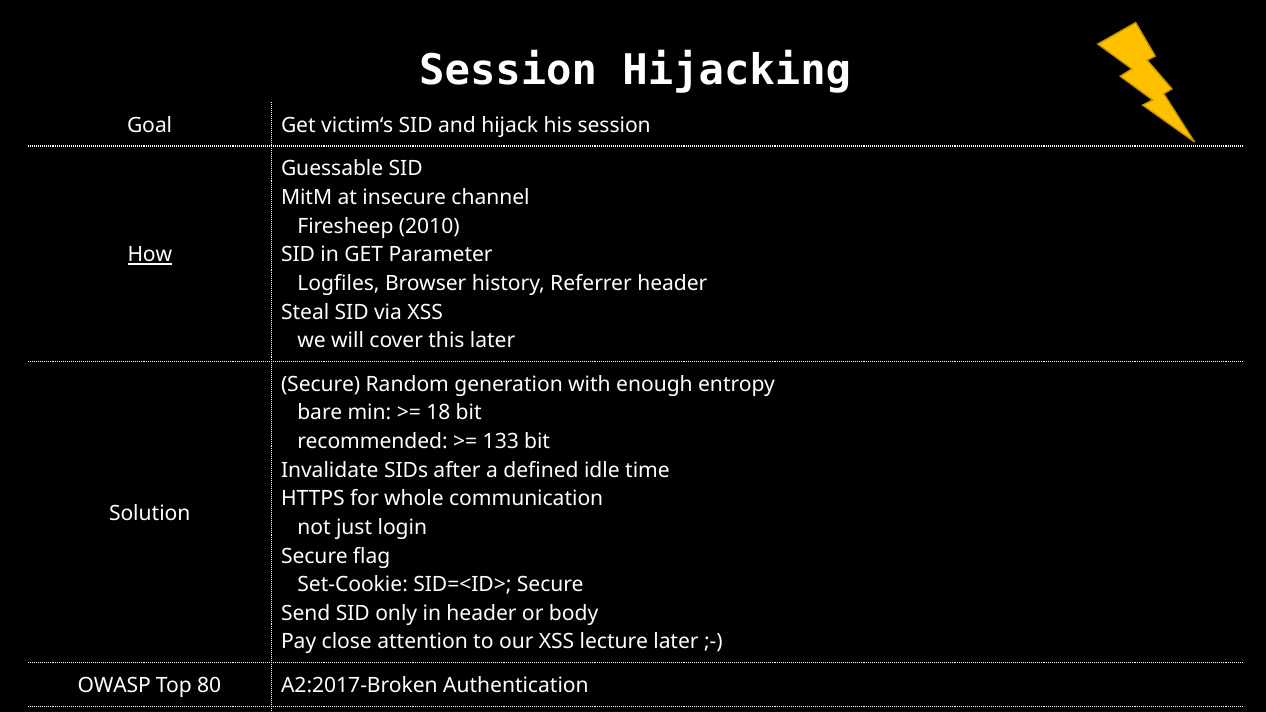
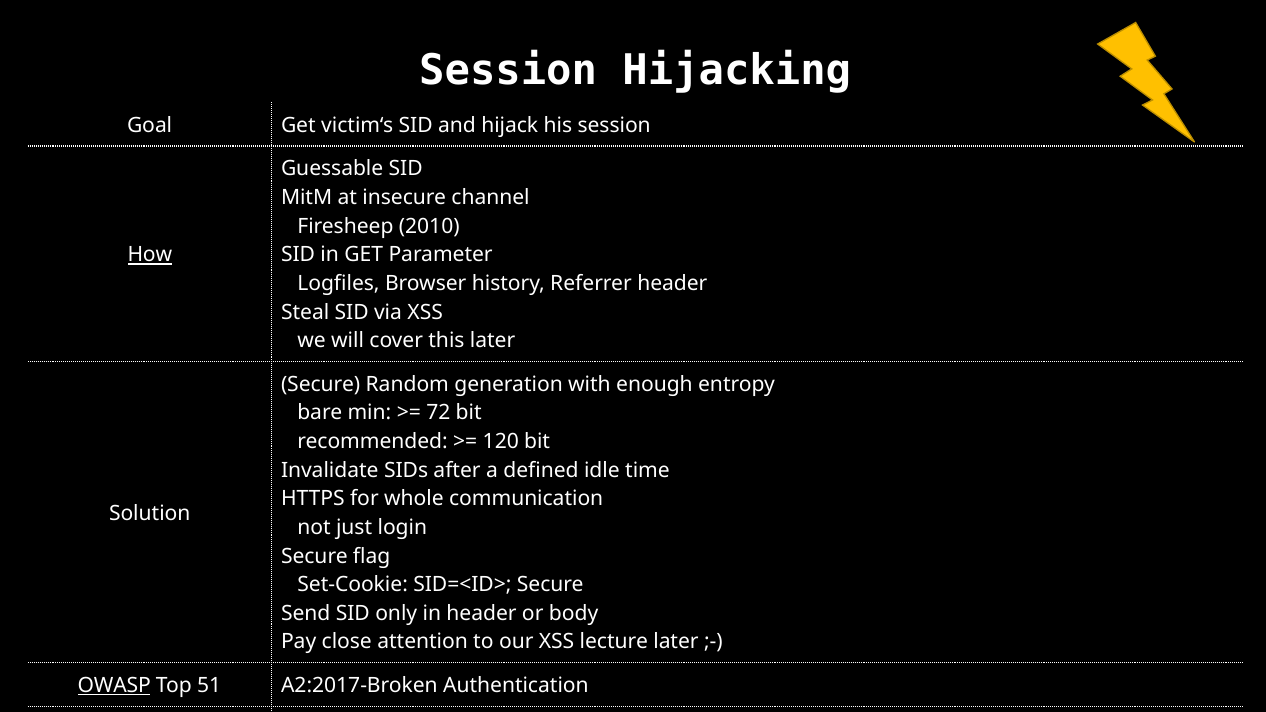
18: 18 -> 72 (438, 413)
133: 133 -> 120 (501, 442)
OWASP underline: none -> present (114, 686)
80: 80 -> 51 (209, 686)
